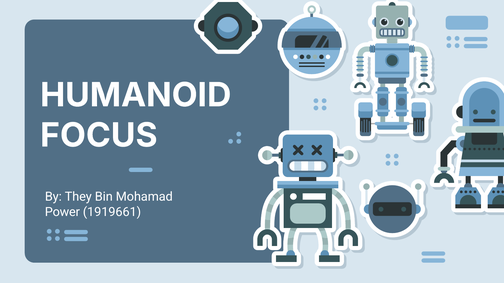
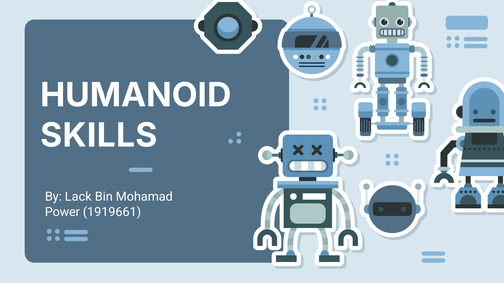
FOCUS: FOCUS -> SKILLS (99, 136)
They: They -> Lack (78, 197)
